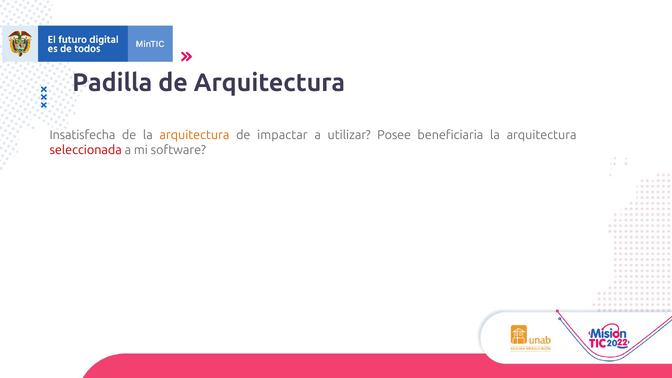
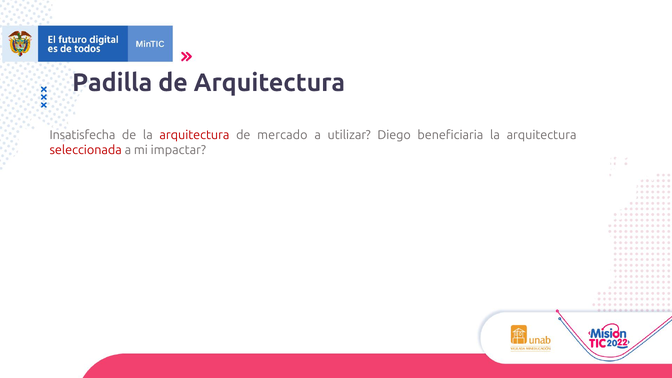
arquitectura colour: orange -> red (194, 135)
impactar: impactar -> mercado (282, 135)
Posee: Posee -> Diego (394, 135)
software: software -> impactar (178, 150)
